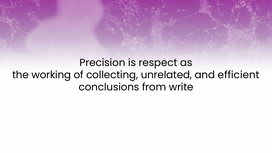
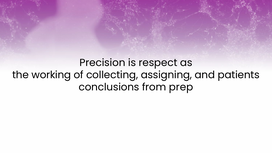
unrelated: unrelated -> assigning (166, 75)
efficient: efficient -> patients (239, 75)
write: write -> prep (181, 87)
